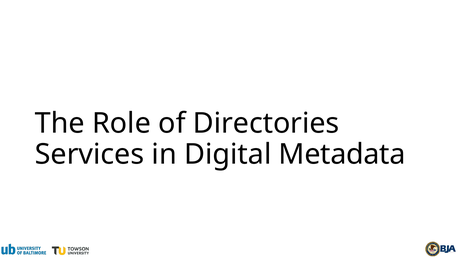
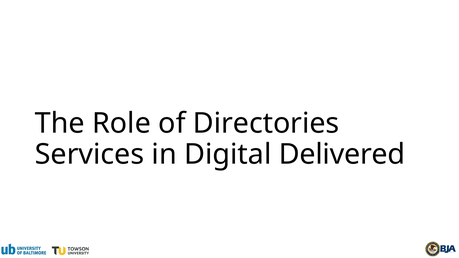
Metadata: Metadata -> Delivered (342, 154)
